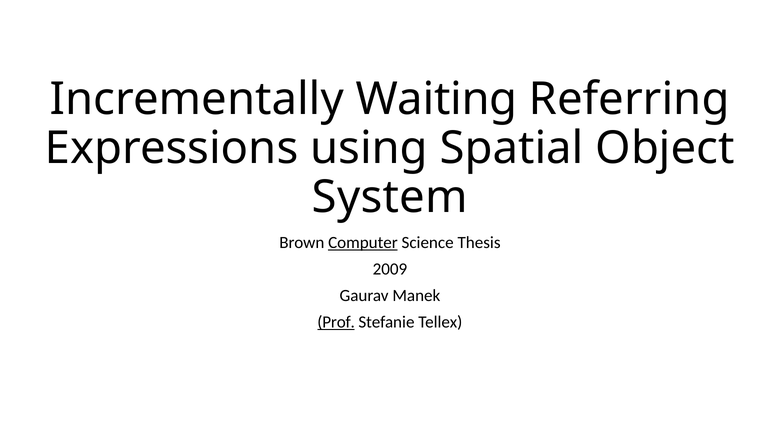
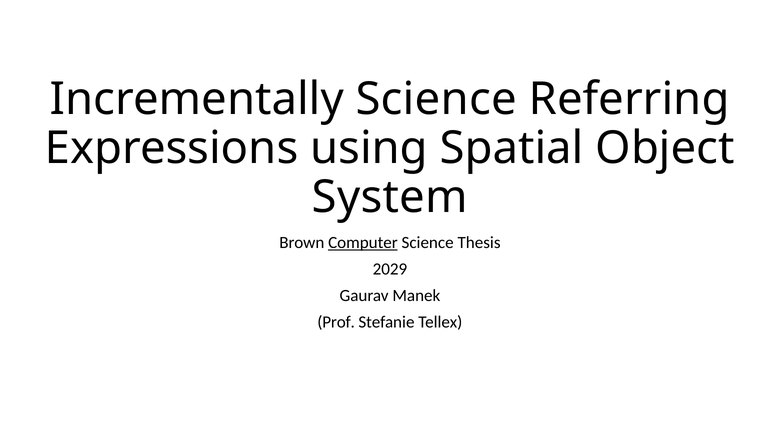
Incrementally Waiting: Waiting -> Science (436, 99)
2009: 2009 -> 2029 (390, 269)
Prof underline: present -> none (336, 322)
